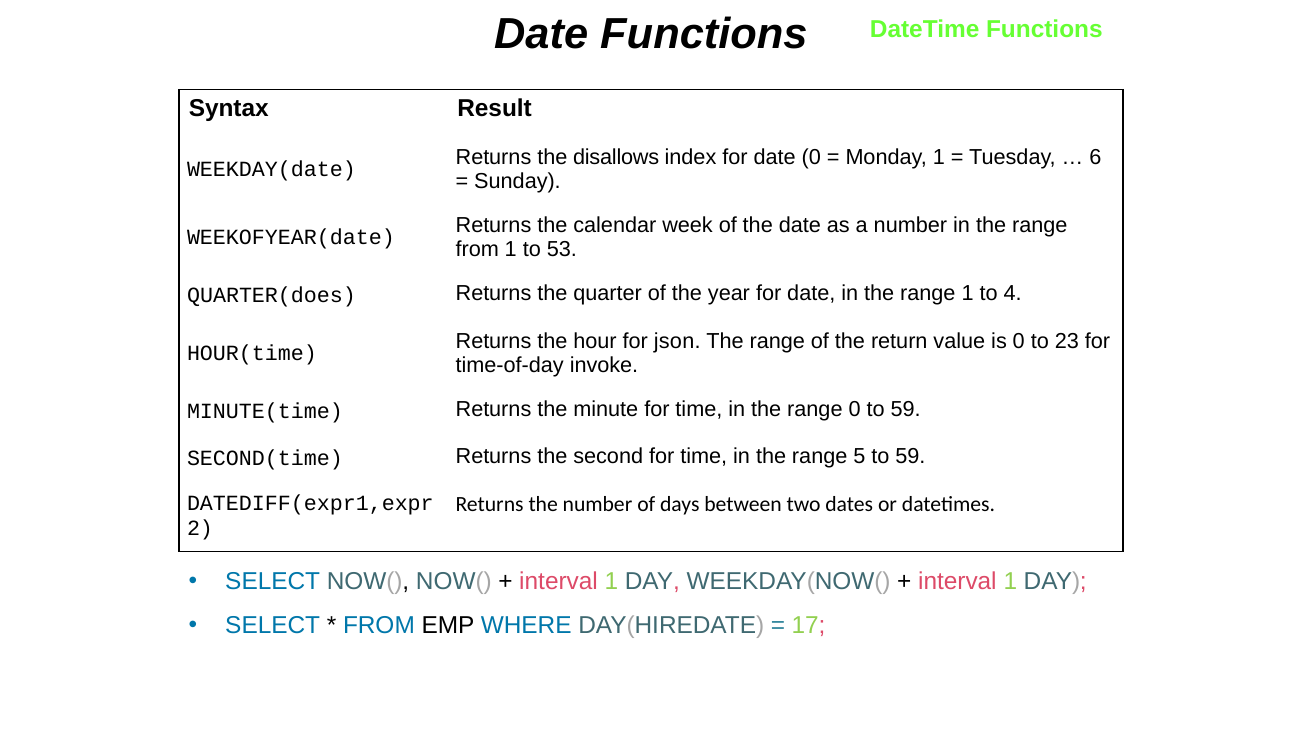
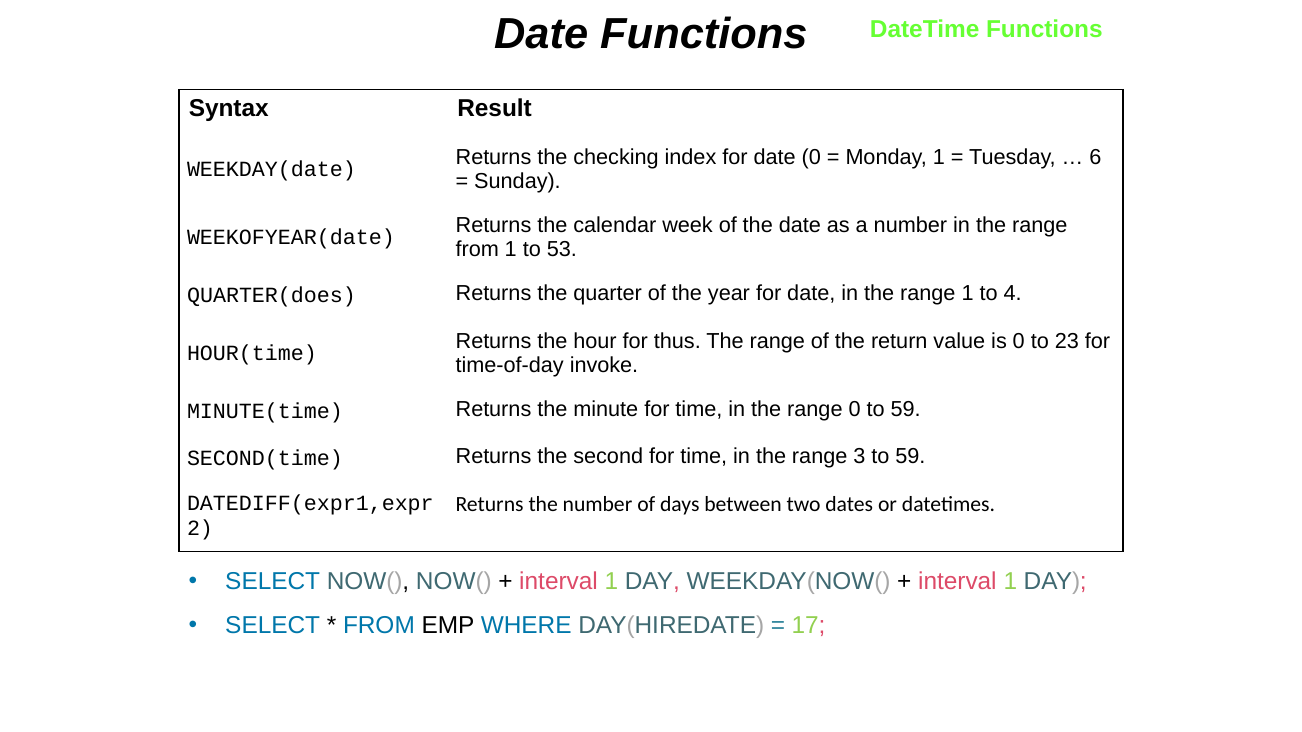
disallows: disallows -> checking (616, 157)
json: json -> thus (677, 341)
5: 5 -> 3 (859, 457)
